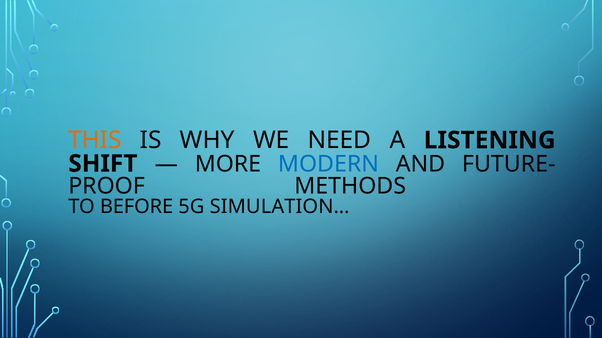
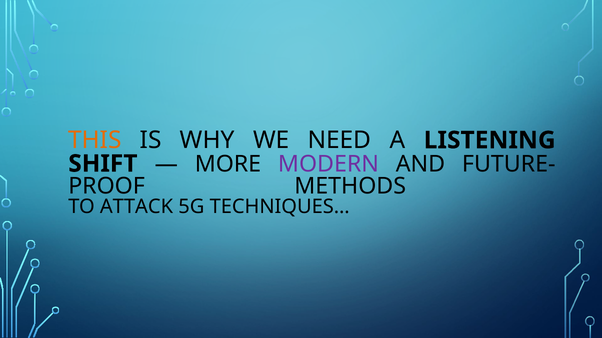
MODERN colour: blue -> purple (328, 164)
BEFORE: BEFORE -> ATTACK (136, 207)
SIMULATION…: SIMULATION… -> TECHNIQUES… (280, 207)
